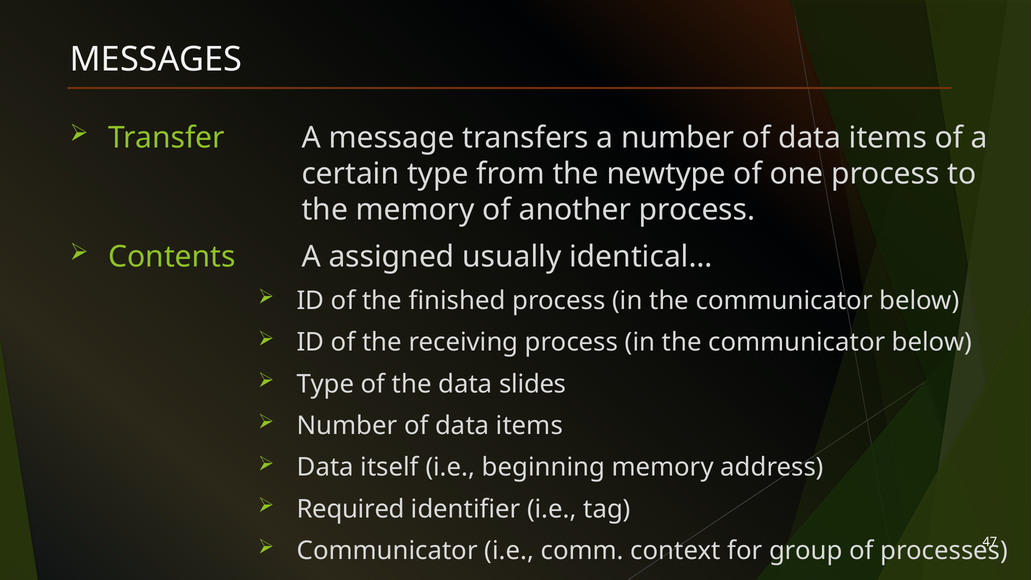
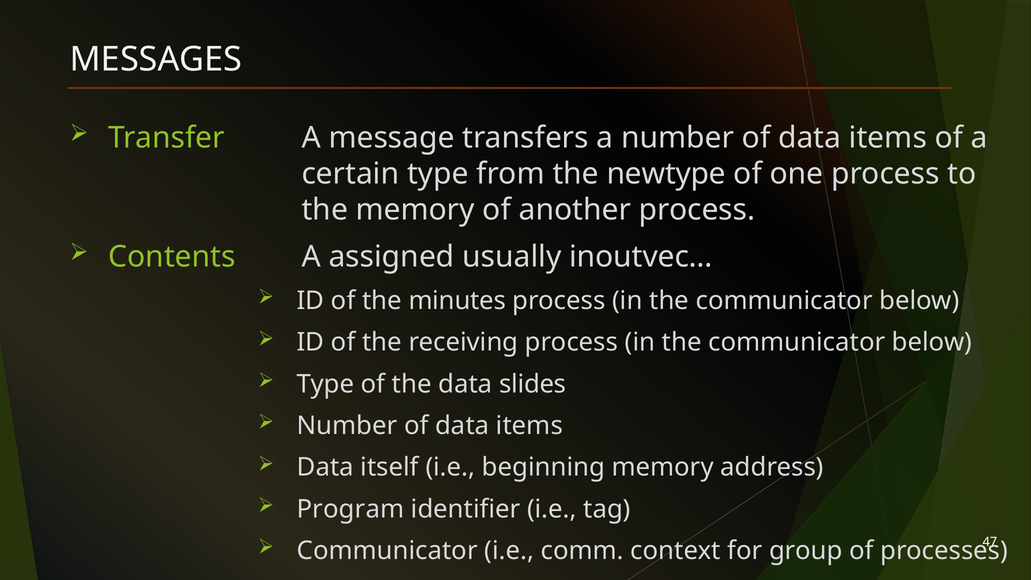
identical…: identical… -> inoutvec… (641, 257)
finished: finished -> minutes (457, 301)
Required: Required -> Program (350, 509)
